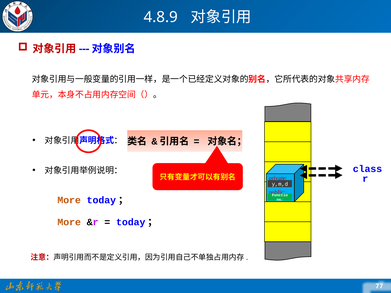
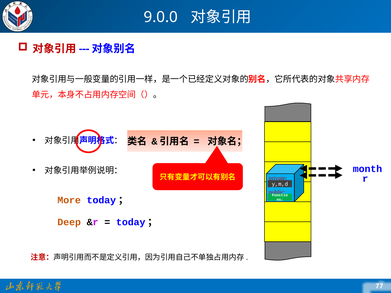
4.8.9: 4.8.9 -> 9.0.0 (161, 17)
class: class -> month (368, 169)
More: More -> Deep (69, 222)
